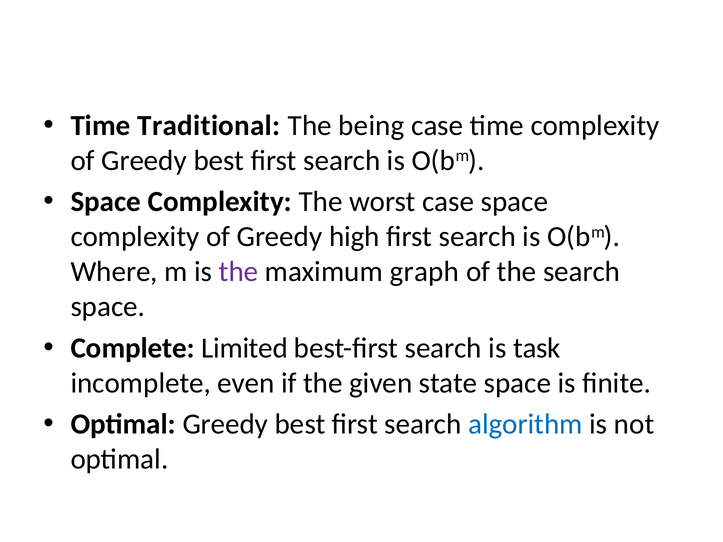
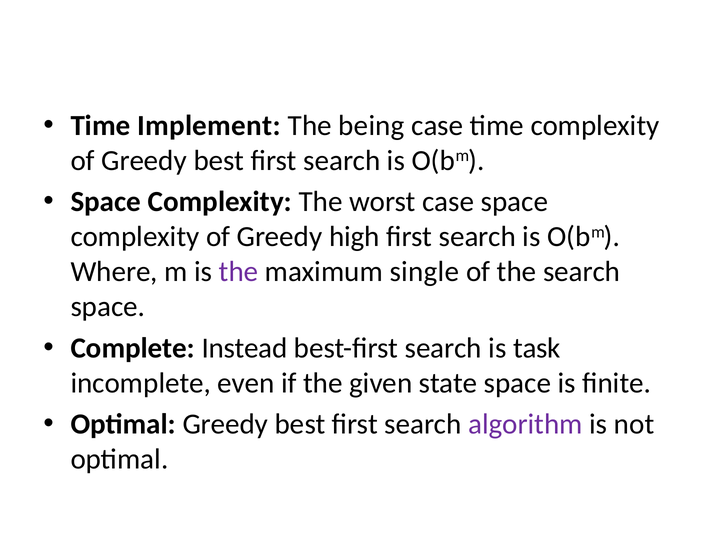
Traditional: Traditional -> Implement (209, 126)
graph: graph -> single (424, 272)
Limited: Limited -> Instead (245, 348)
algorithm colour: blue -> purple (525, 424)
